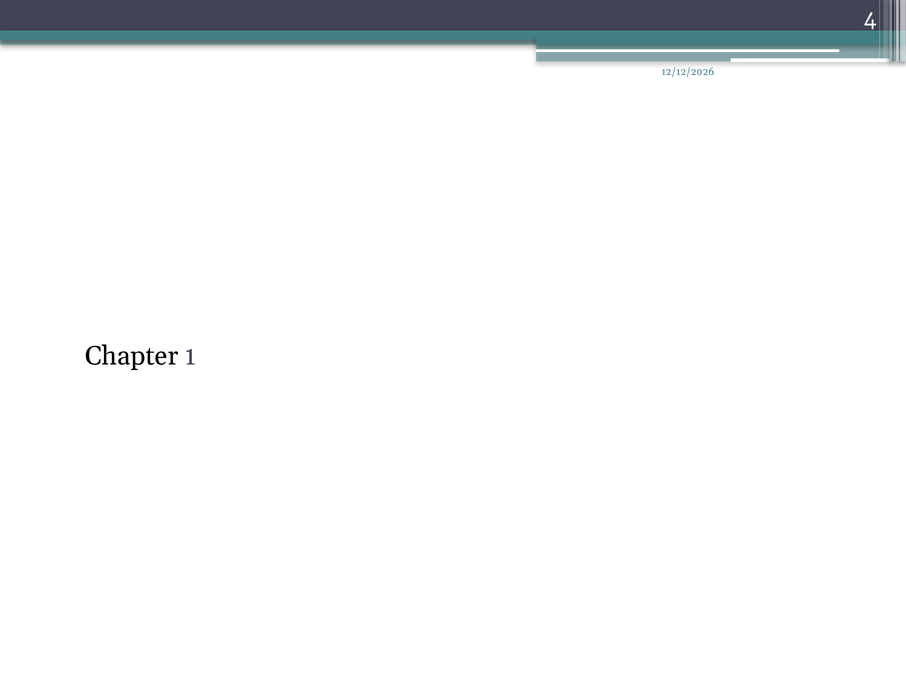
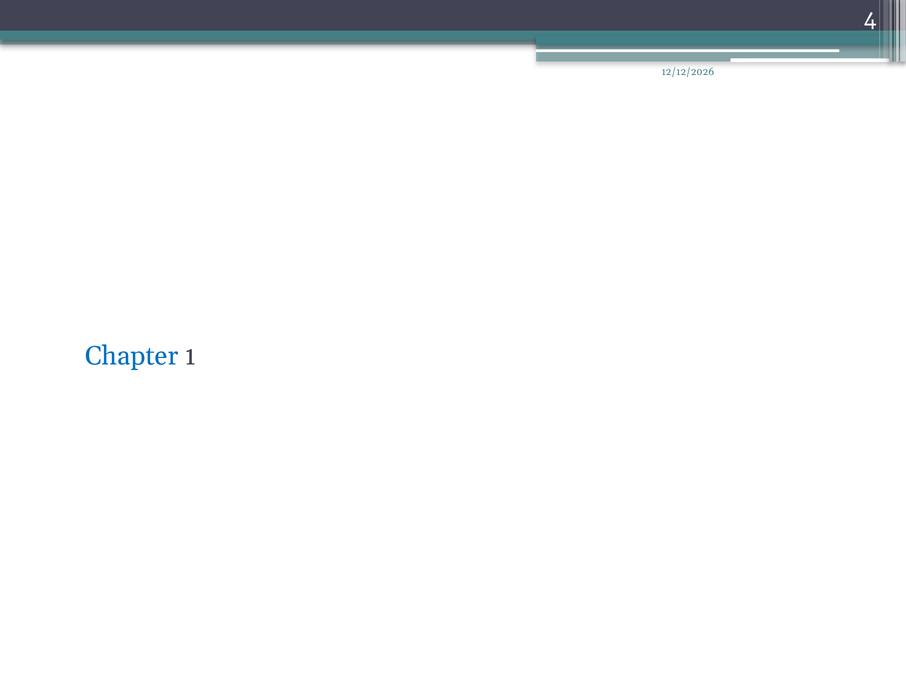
Chapter colour: black -> blue (132, 356)
